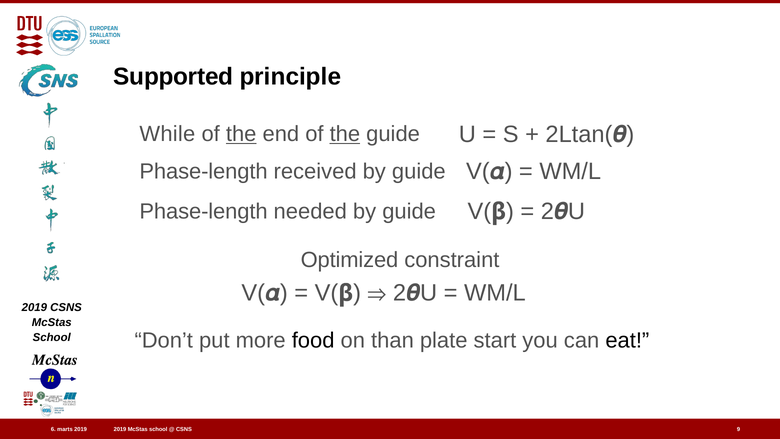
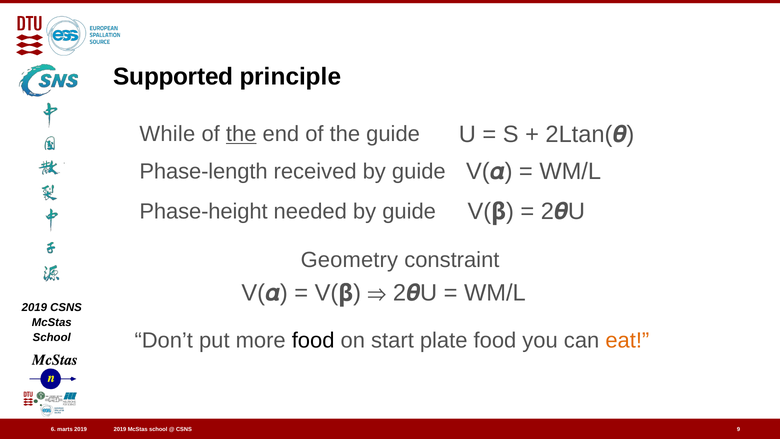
the underline: present -> none (345, 134)
Phase-length: Phase-length -> Phase-height (204, 212)
Optimized: Optimized -> Geometry (349, 260)
than: than -> start (392, 341)
plate start: start -> food (495, 341)
eat colour: black -> orange (627, 341)
